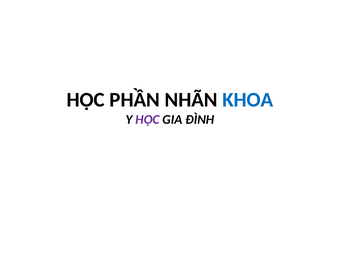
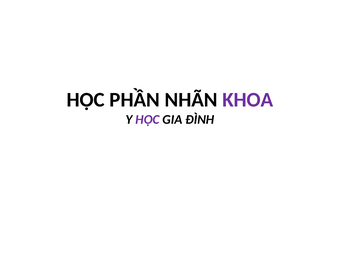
KHOA colour: blue -> purple (248, 100)
